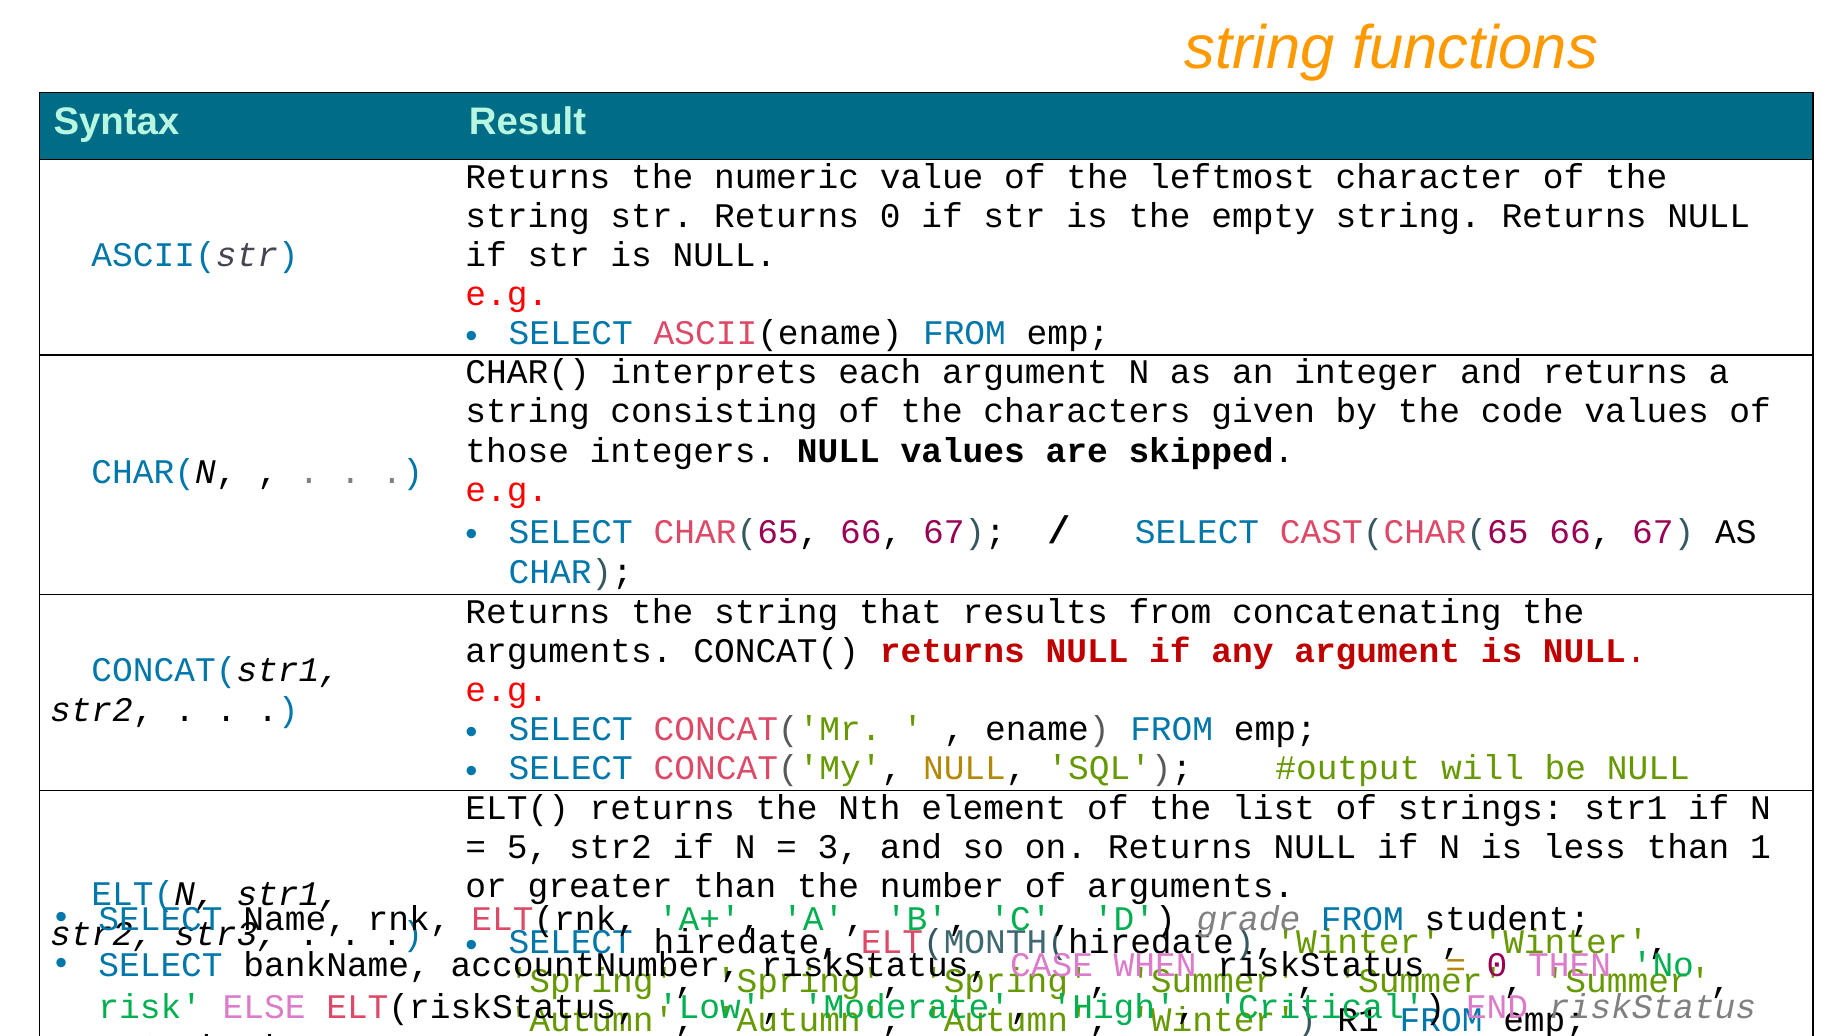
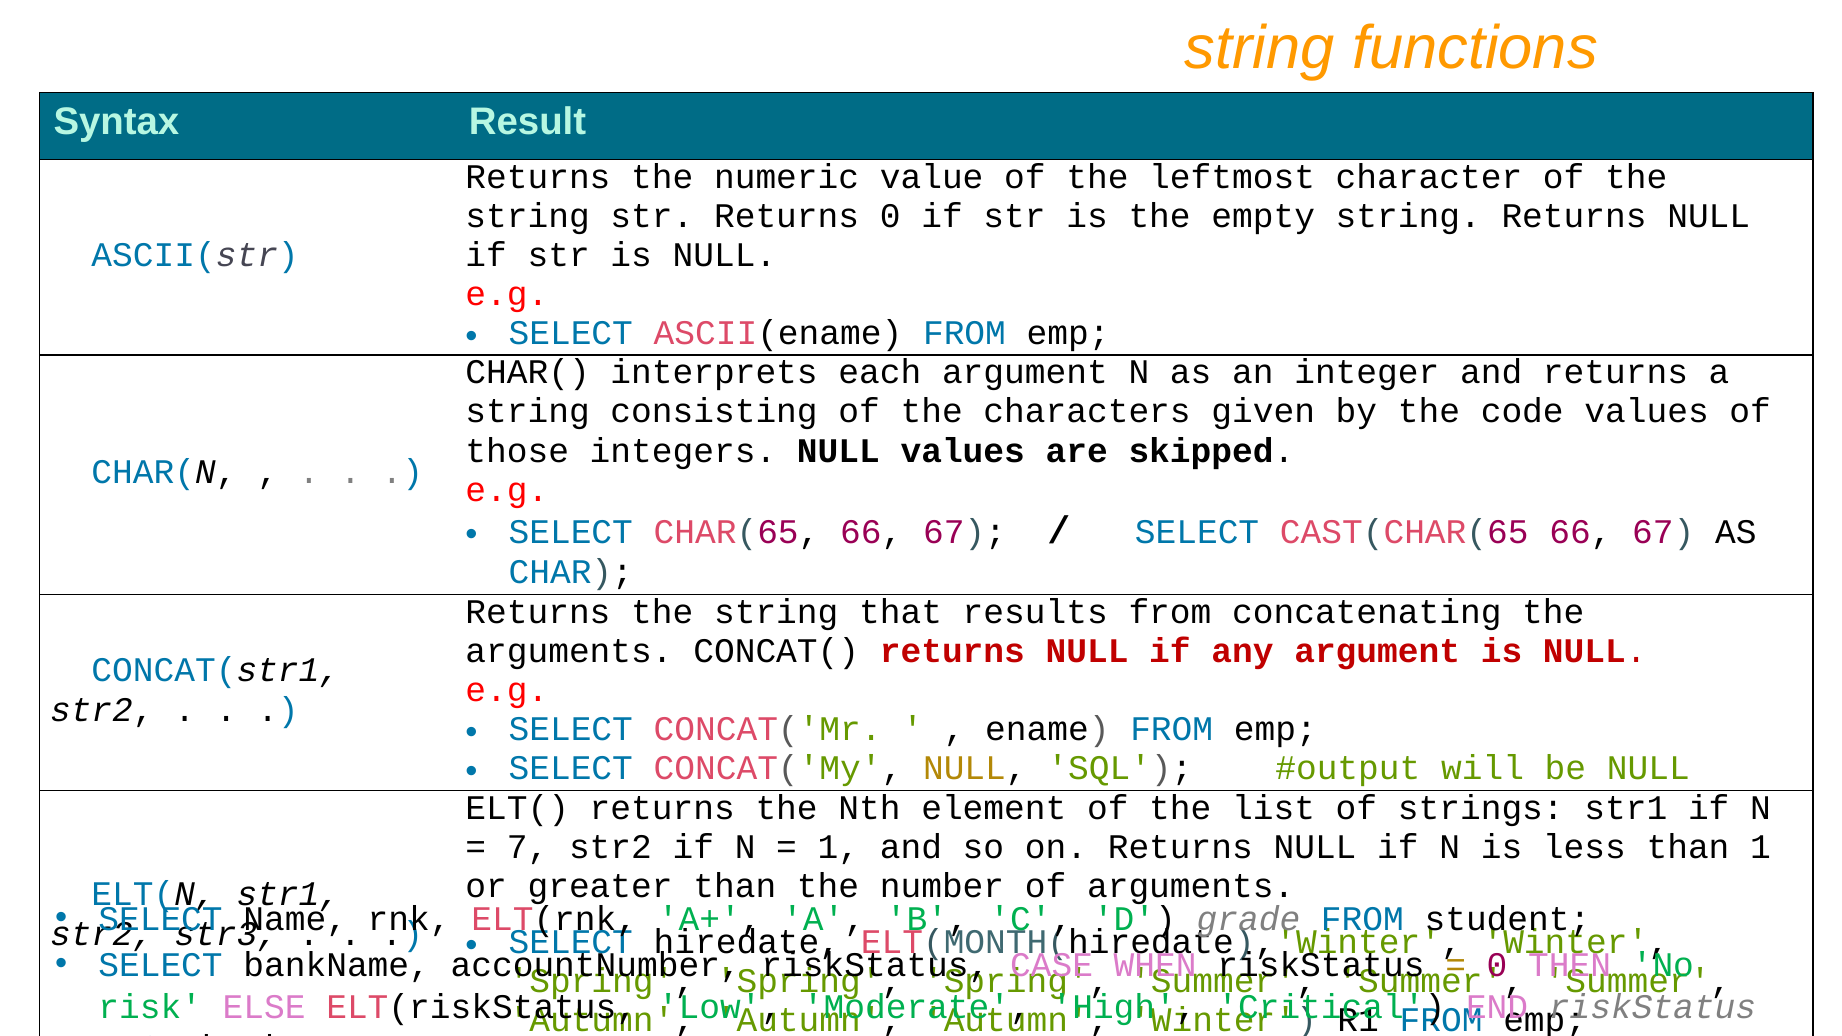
5: 5 -> 7 (528, 847)
3: 3 -> 1 (838, 847)
